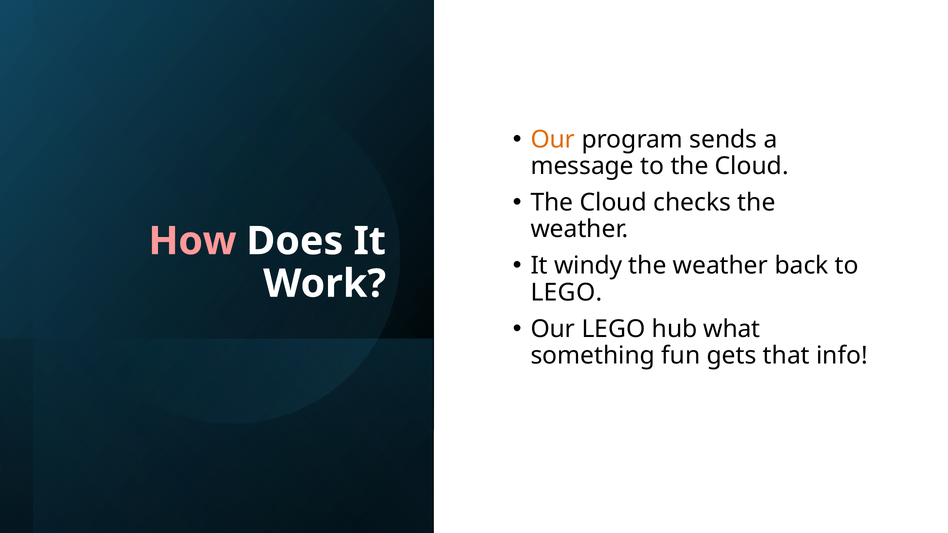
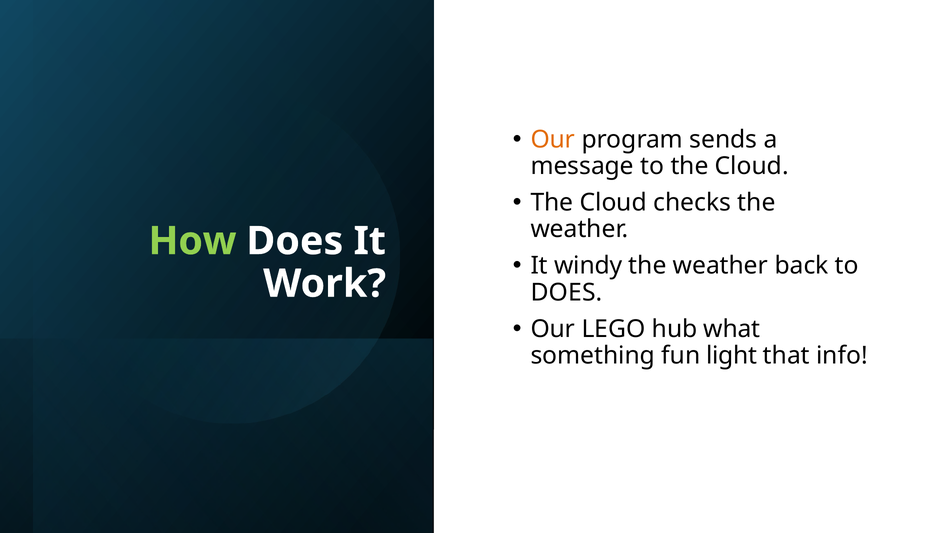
How colour: pink -> light green (192, 241)
LEGO: LEGO -> DOES (567, 293)
gets: gets -> light (732, 356)
